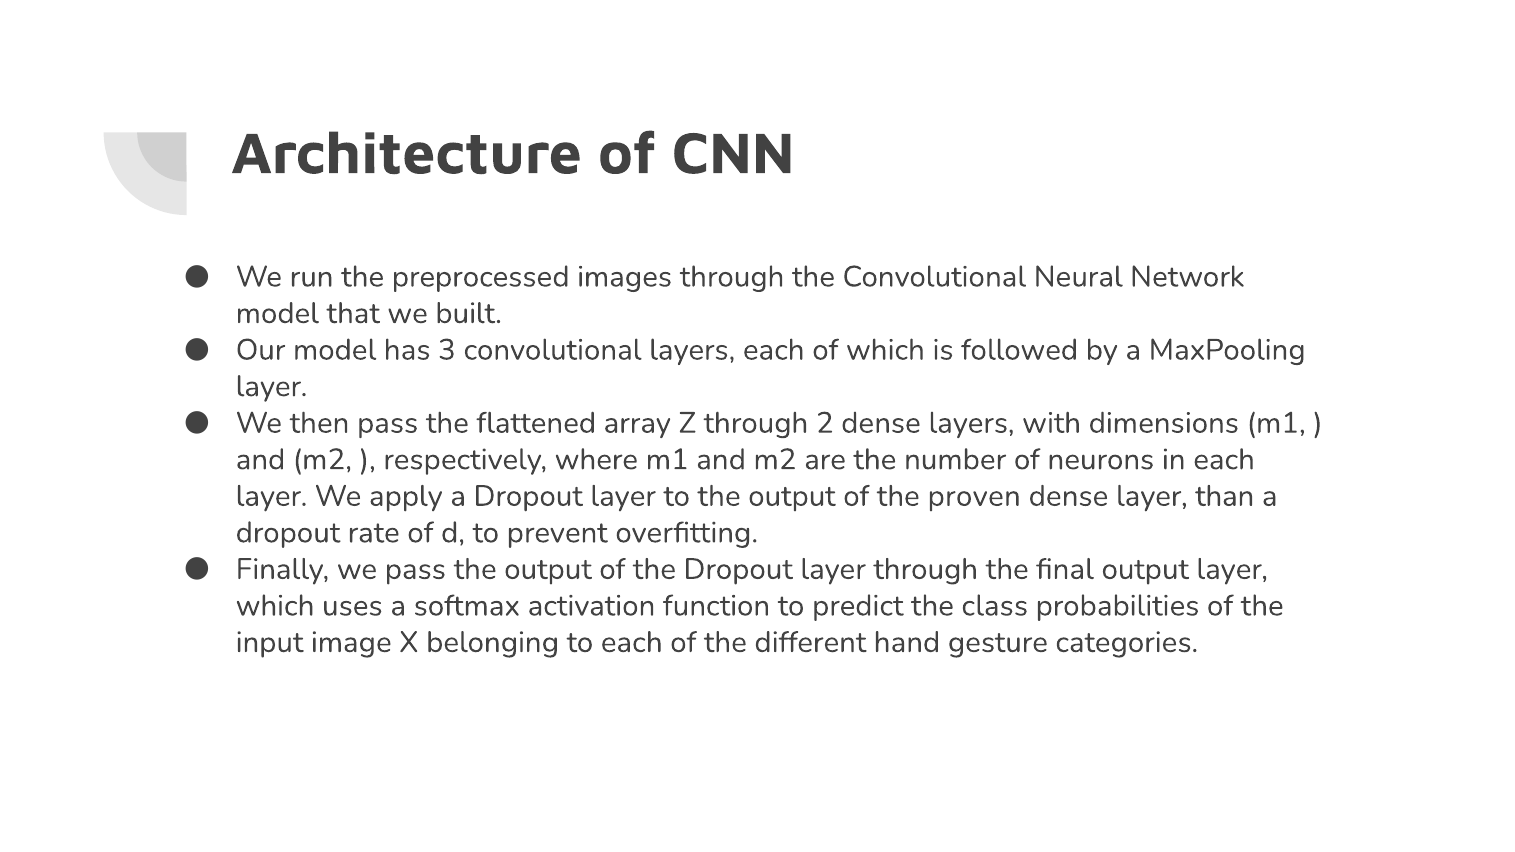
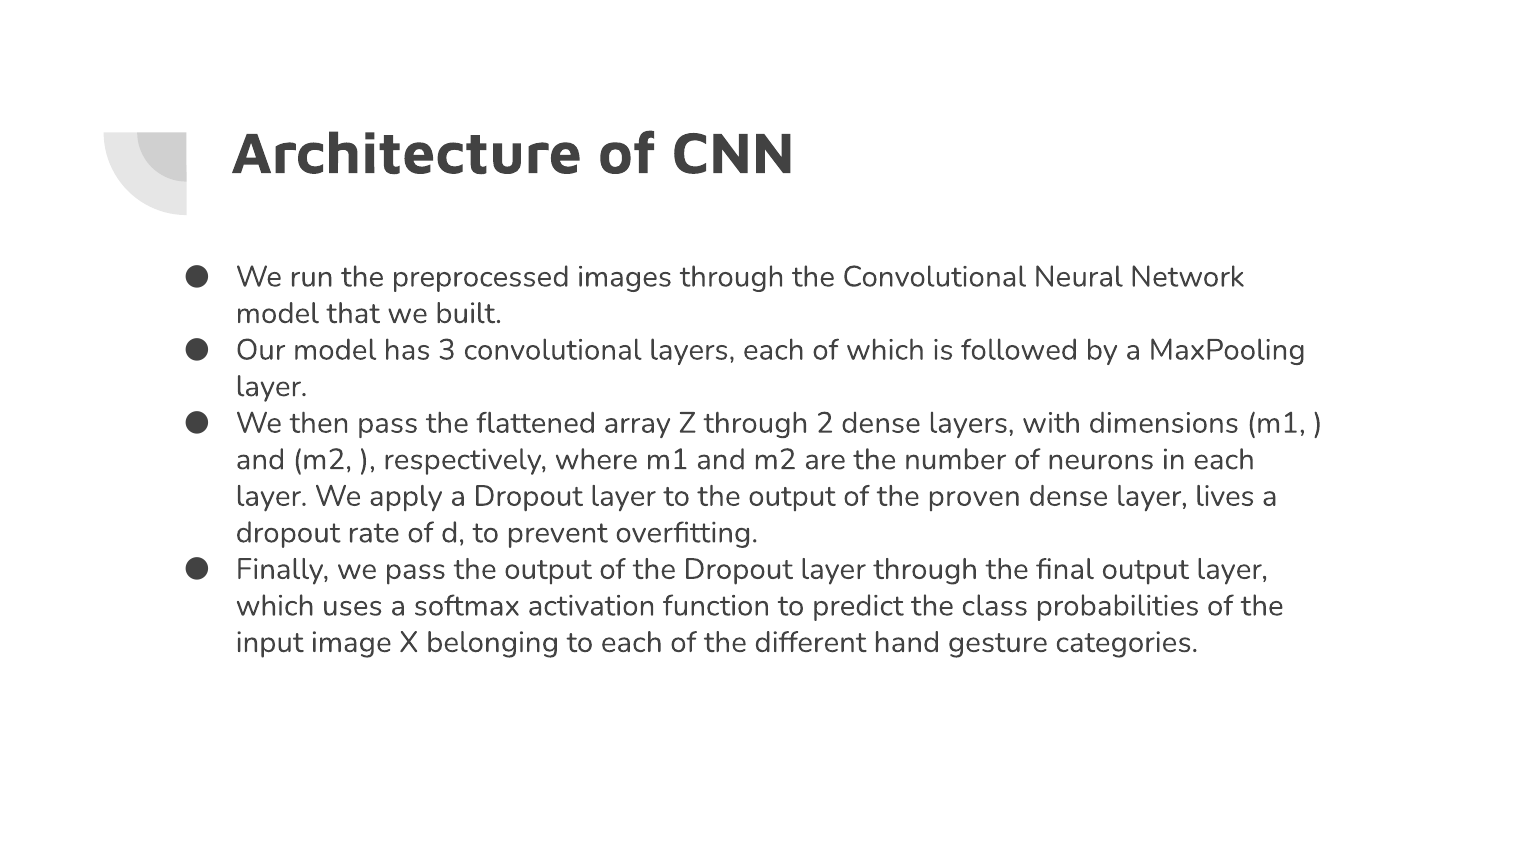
than: than -> lives (1225, 496)
